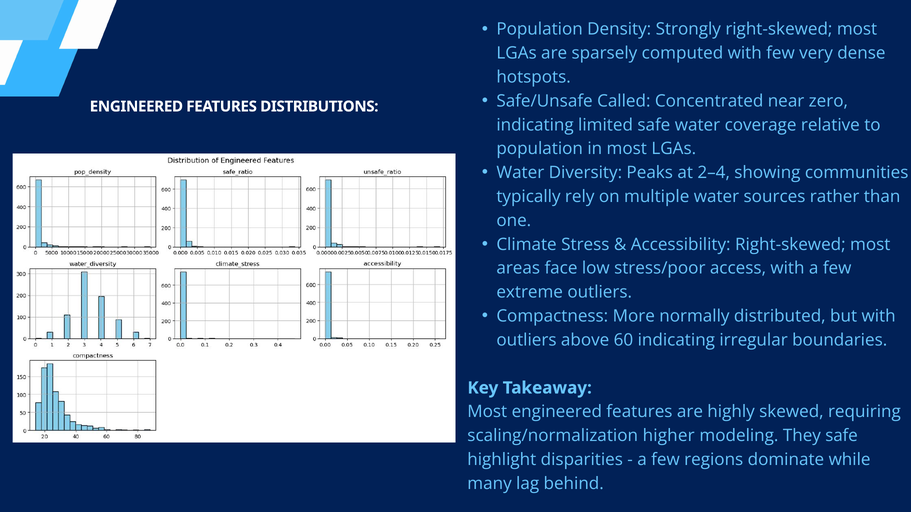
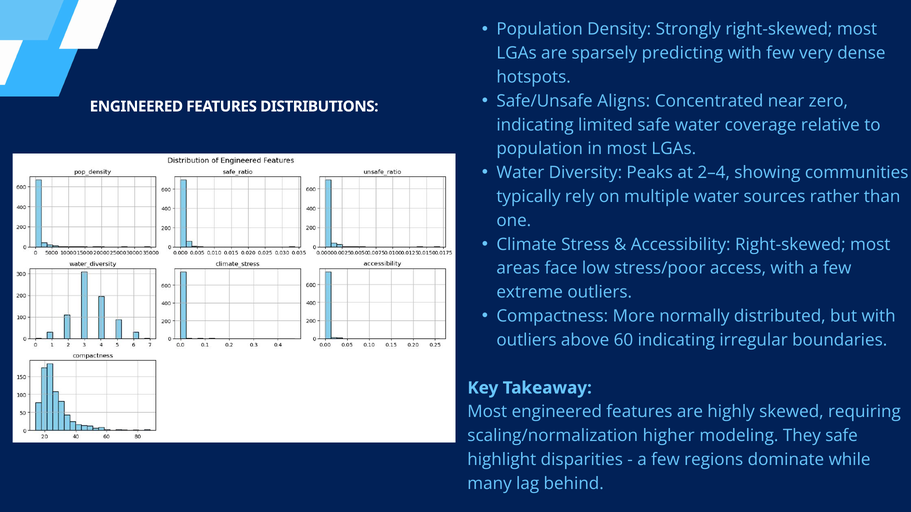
computed: computed -> predicting (682, 53)
Called: Called -> Aligns (624, 101)
